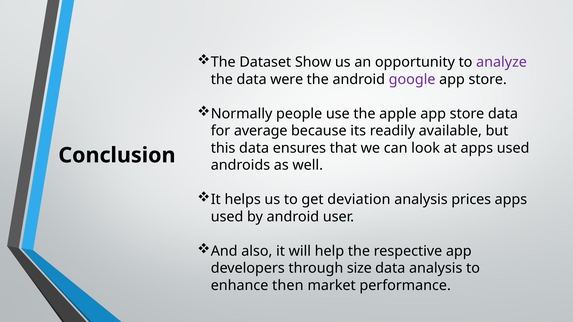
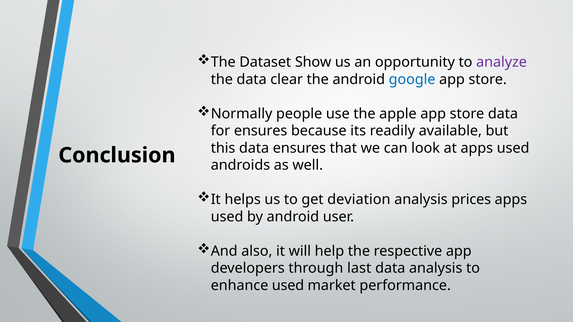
were: were -> clear (287, 79)
google colour: purple -> blue (412, 79)
for average: average -> ensures (261, 131)
size: size -> last (359, 268)
enhance then: then -> used (288, 286)
